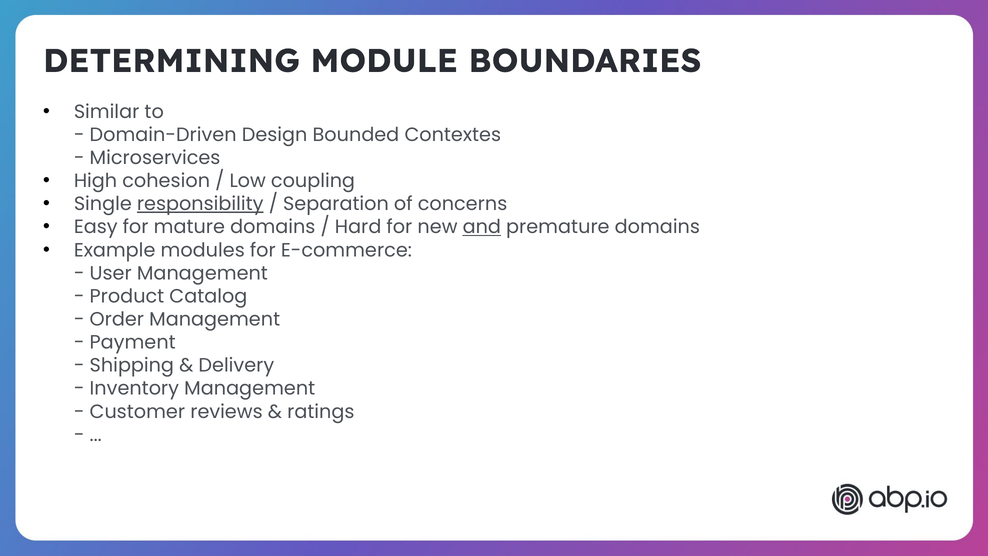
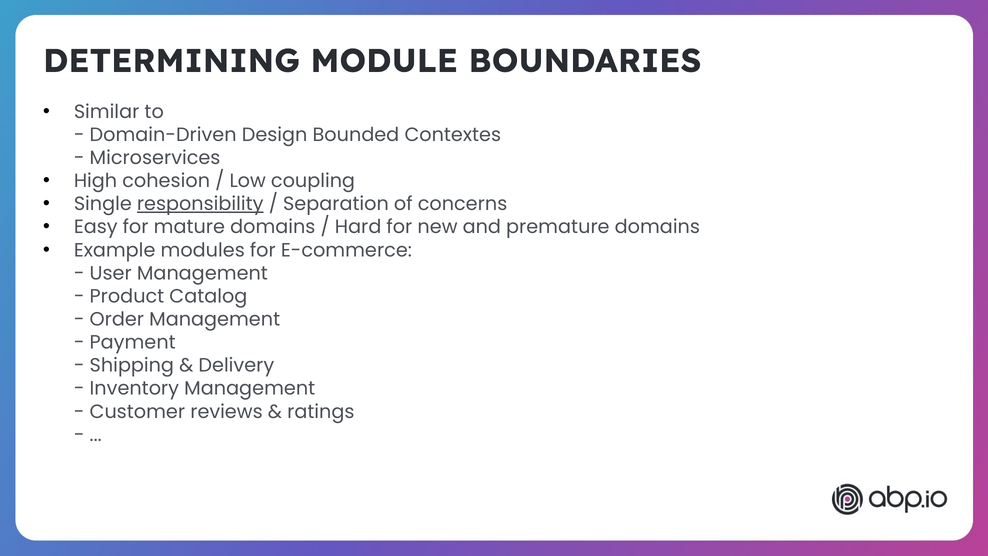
and underline: present -> none (482, 227)
